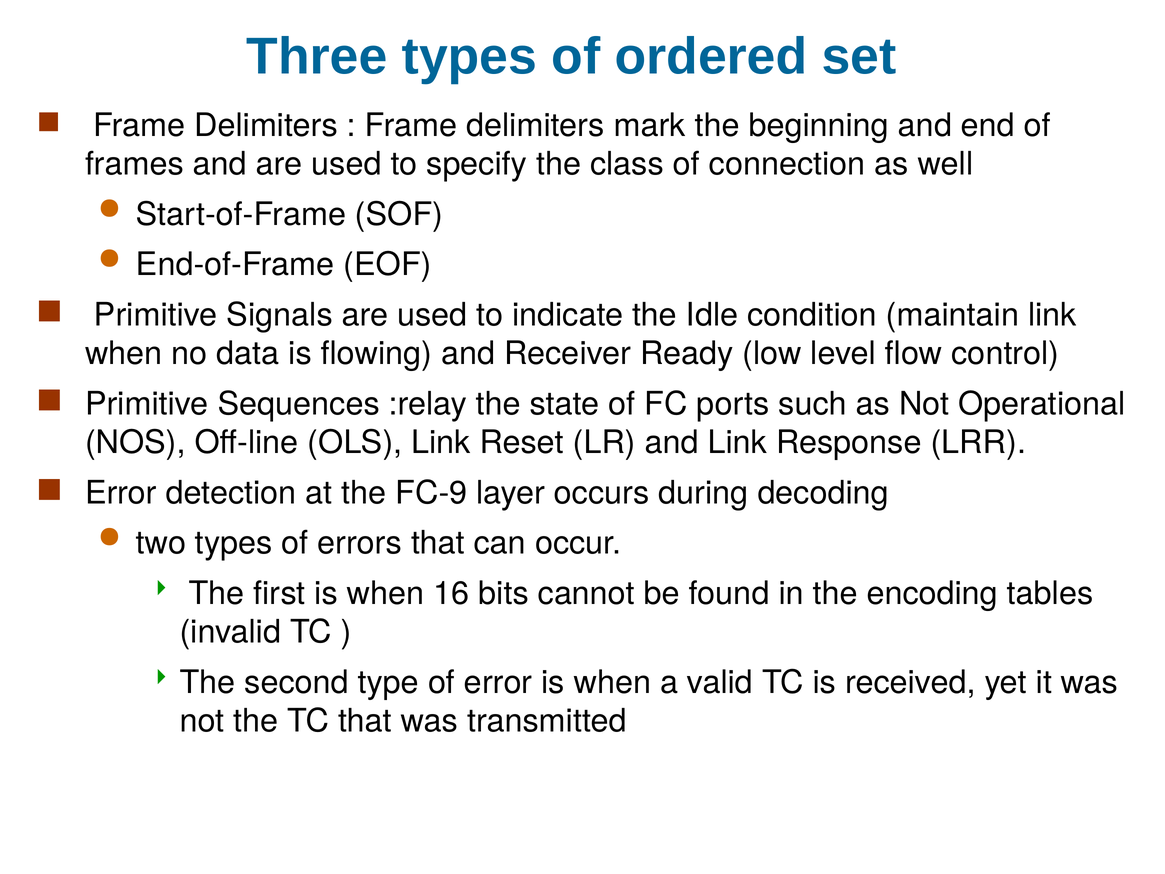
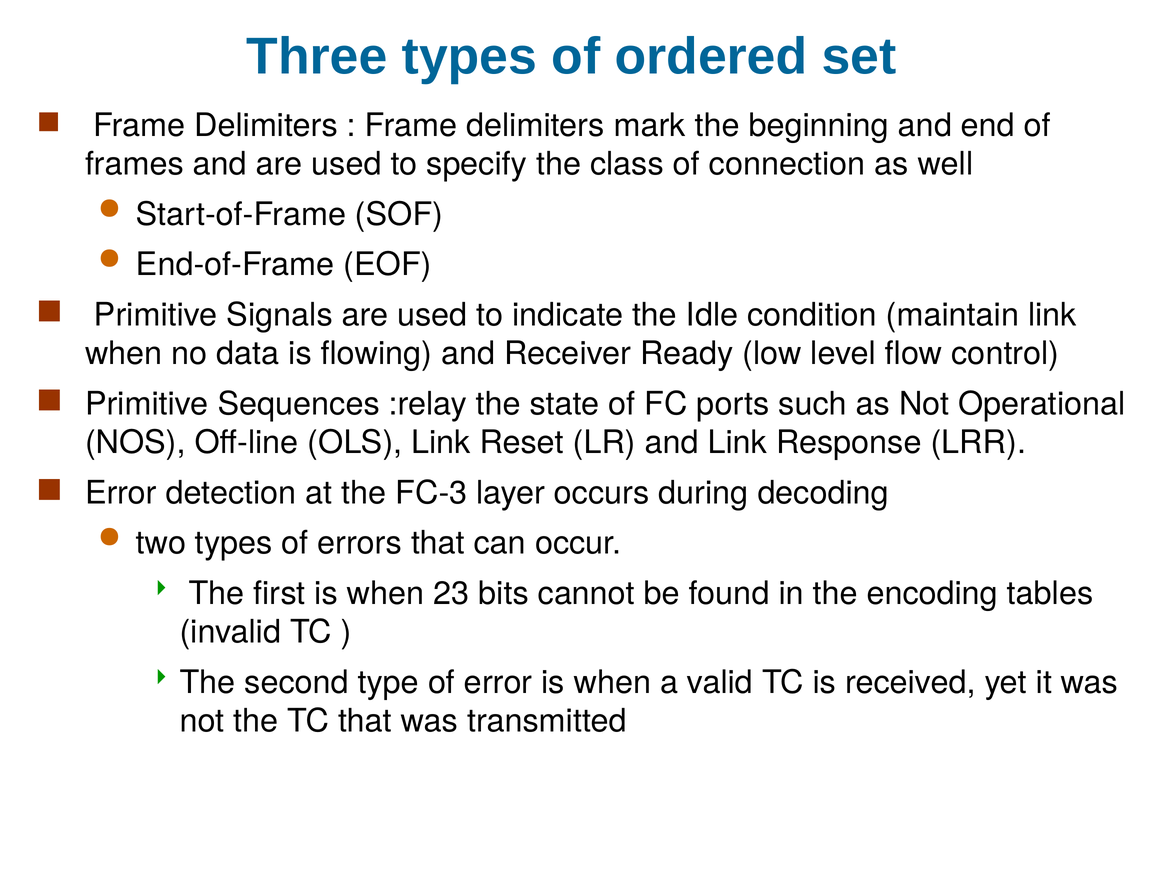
FC-9: FC-9 -> FC-3 (431, 493)
16: 16 -> 23 (451, 593)
